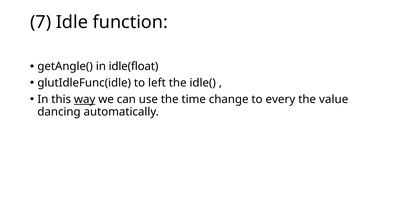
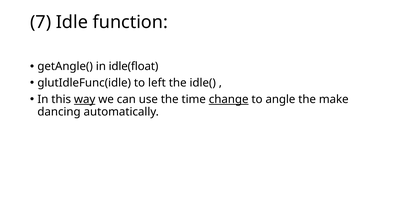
change underline: none -> present (229, 100)
every: every -> angle (280, 100)
value: value -> make (334, 100)
